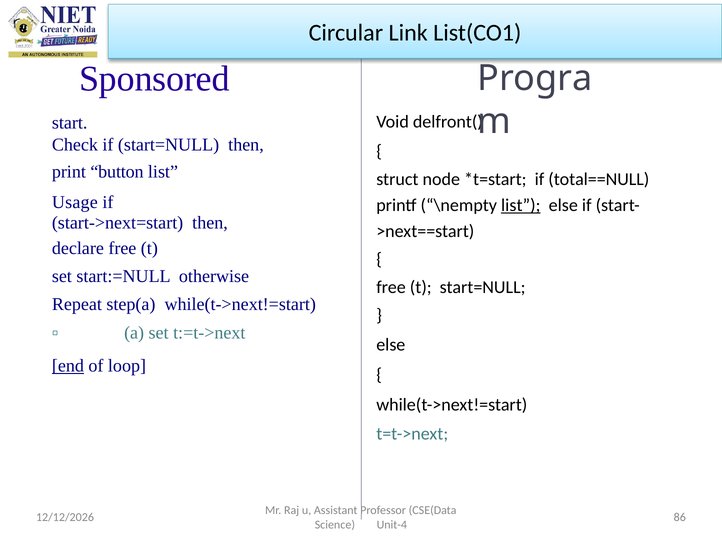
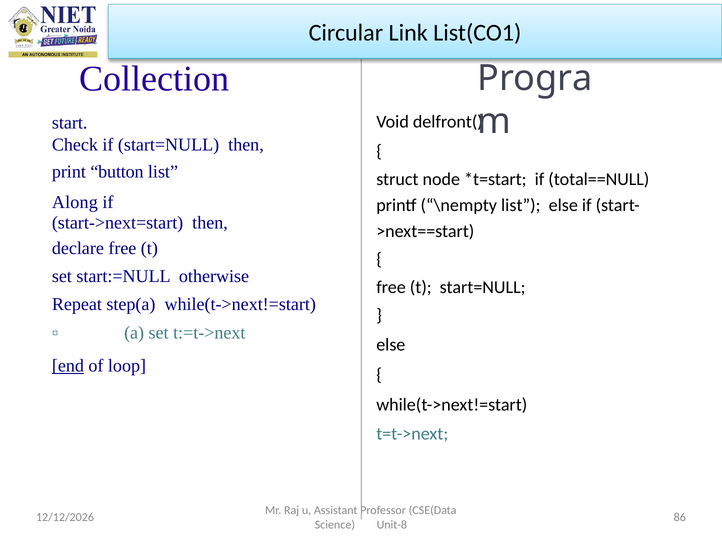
Sponsored: Sponsored -> Collection (154, 79)
Usage: Usage -> Along (75, 202)
list underline: present -> none (521, 205)
Unit-4: Unit-4 -> Unit-8 (392, 524)
